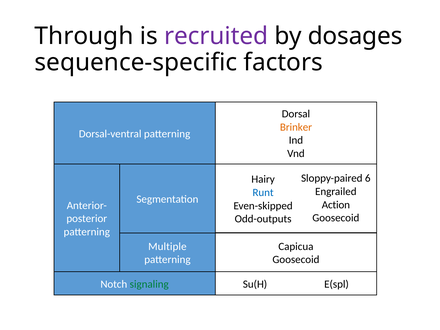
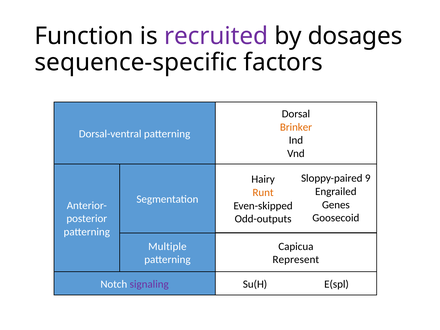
Through: Through -> Function (84, 36)
6: 6 -> 9 (368, 178)
Runt colour: blue -> orange (263, 193)
Action: Action -> Genes (336, 205)
Goosecoid: Goosecoid -> Represent (296, 260)
signaling colour: green -> purple (149, 284)
